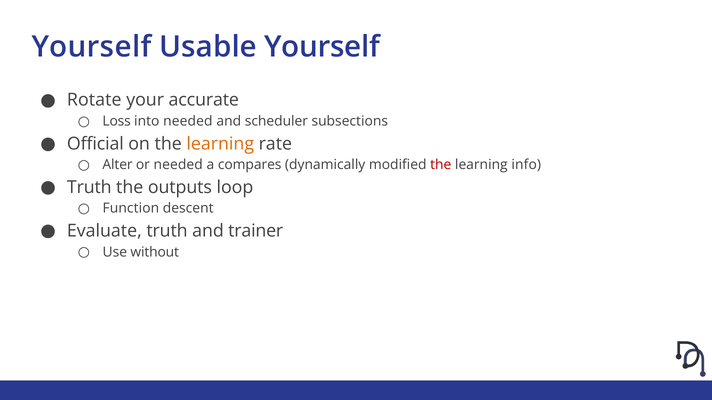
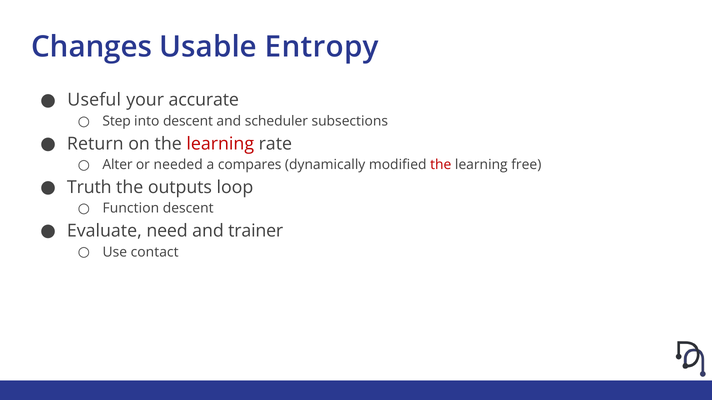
Yourself: Yourself -> Changes (92, 47)
Usable Yourself: Yourself -> Entropy (322, 47)
Rotate: Rotate -> Useful (94, 100)
Loss: Loss -> Step (117, 121)
into needed: needed -> descent (188, 121)
Official: Official -> Return (95, 144)
learning colour: orange -> red (220, 144)
info: info -> free (526, 165)
Evaluate truth: truth -> need (167, 231)
without: without -> contact (155, 252)
